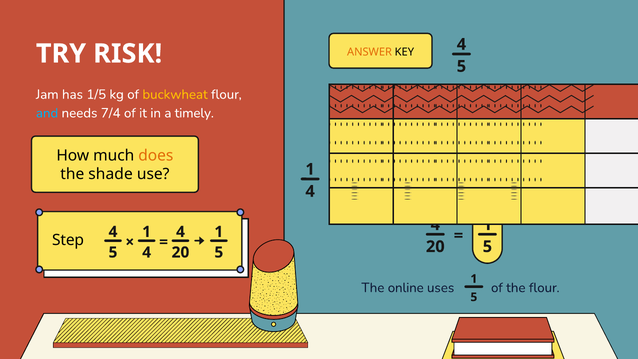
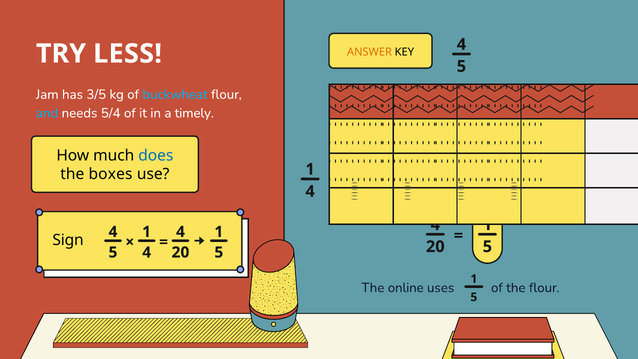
RISK: RISK -> LESS (128, 54)
1/5: 1/5 -> 3/5 (96, 94)
buckwheat colour: yellow -> light blue (175, 94)
7/4: 7/4 -> 5/4 (111, 113)
does colour: orange -> blue (156, 155)
shade: shade -> boxes (111, 174)
Step: Step -> Sign (68, 240)
